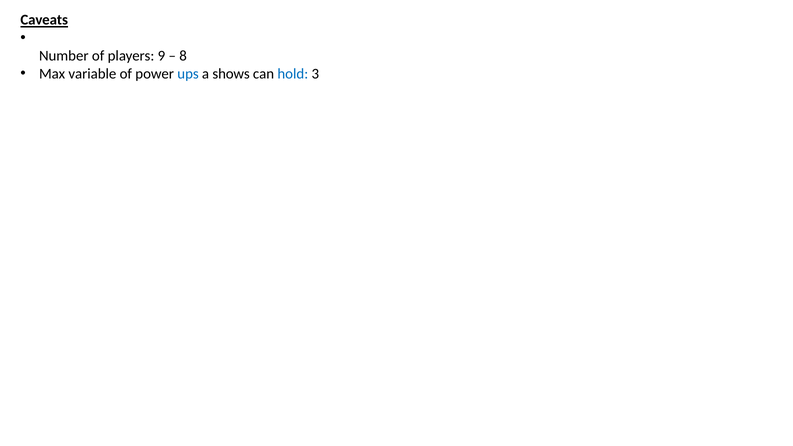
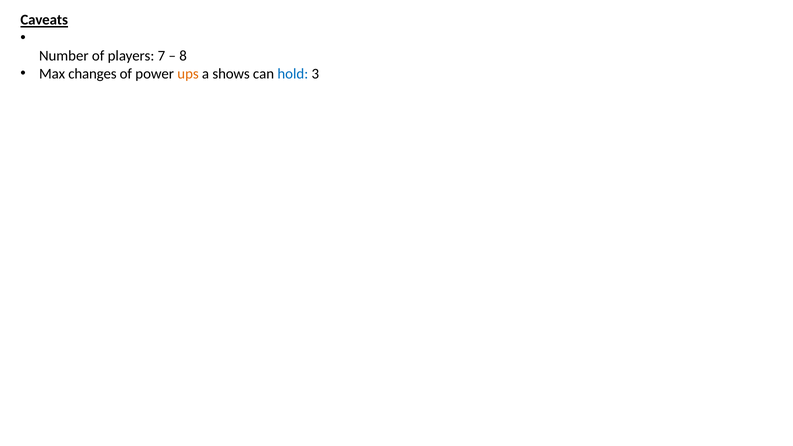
9: 9 -> 7 (161, 56)
variable: variable -> changes (92, 74)
ups colour: blue -> orange (188, 74)
